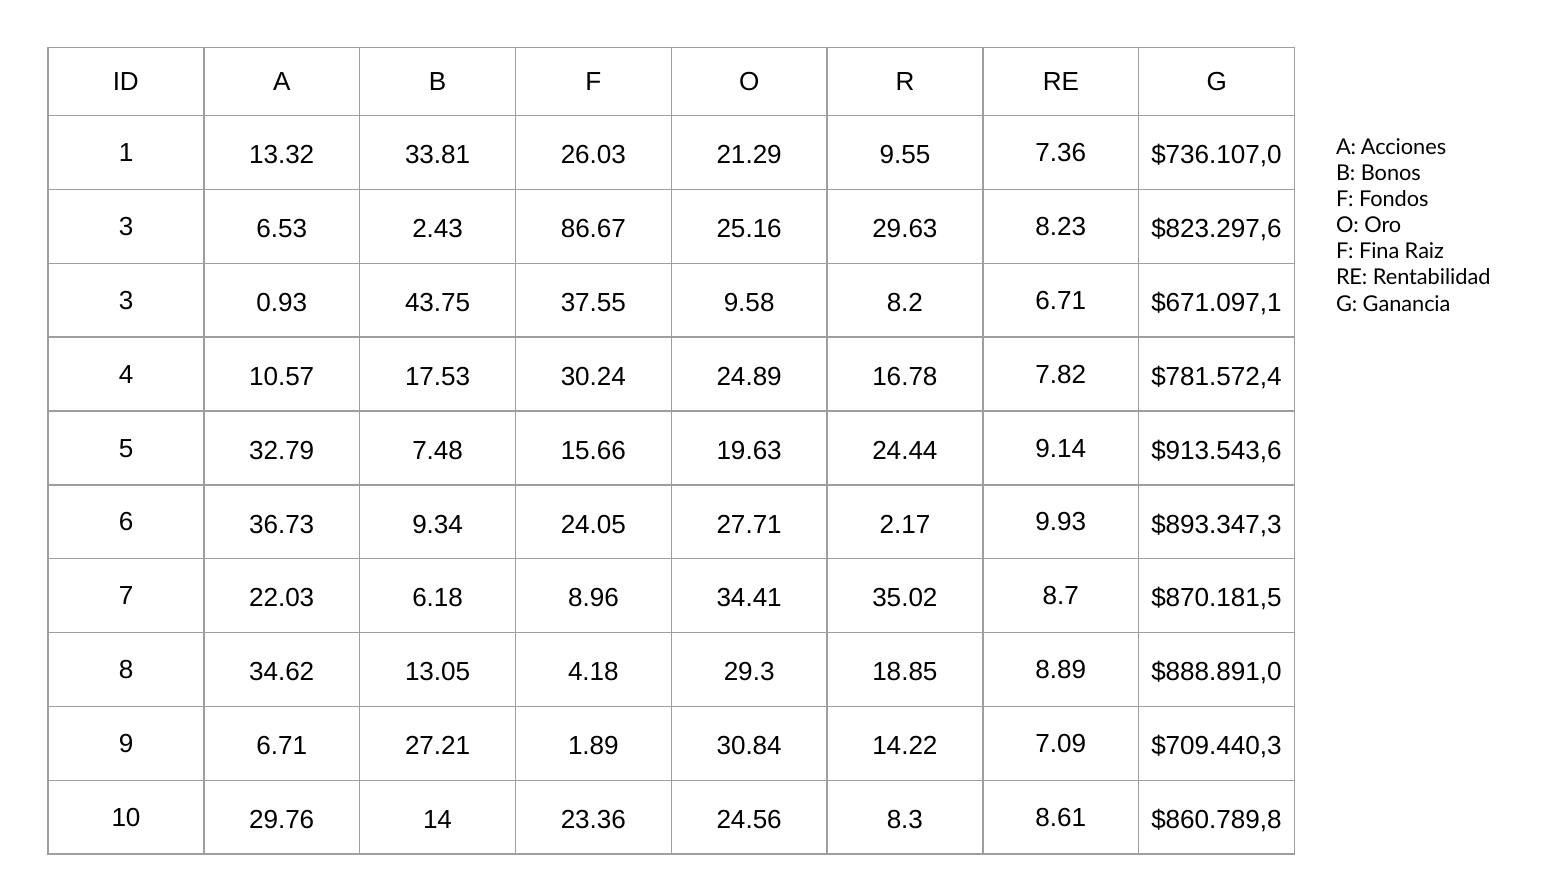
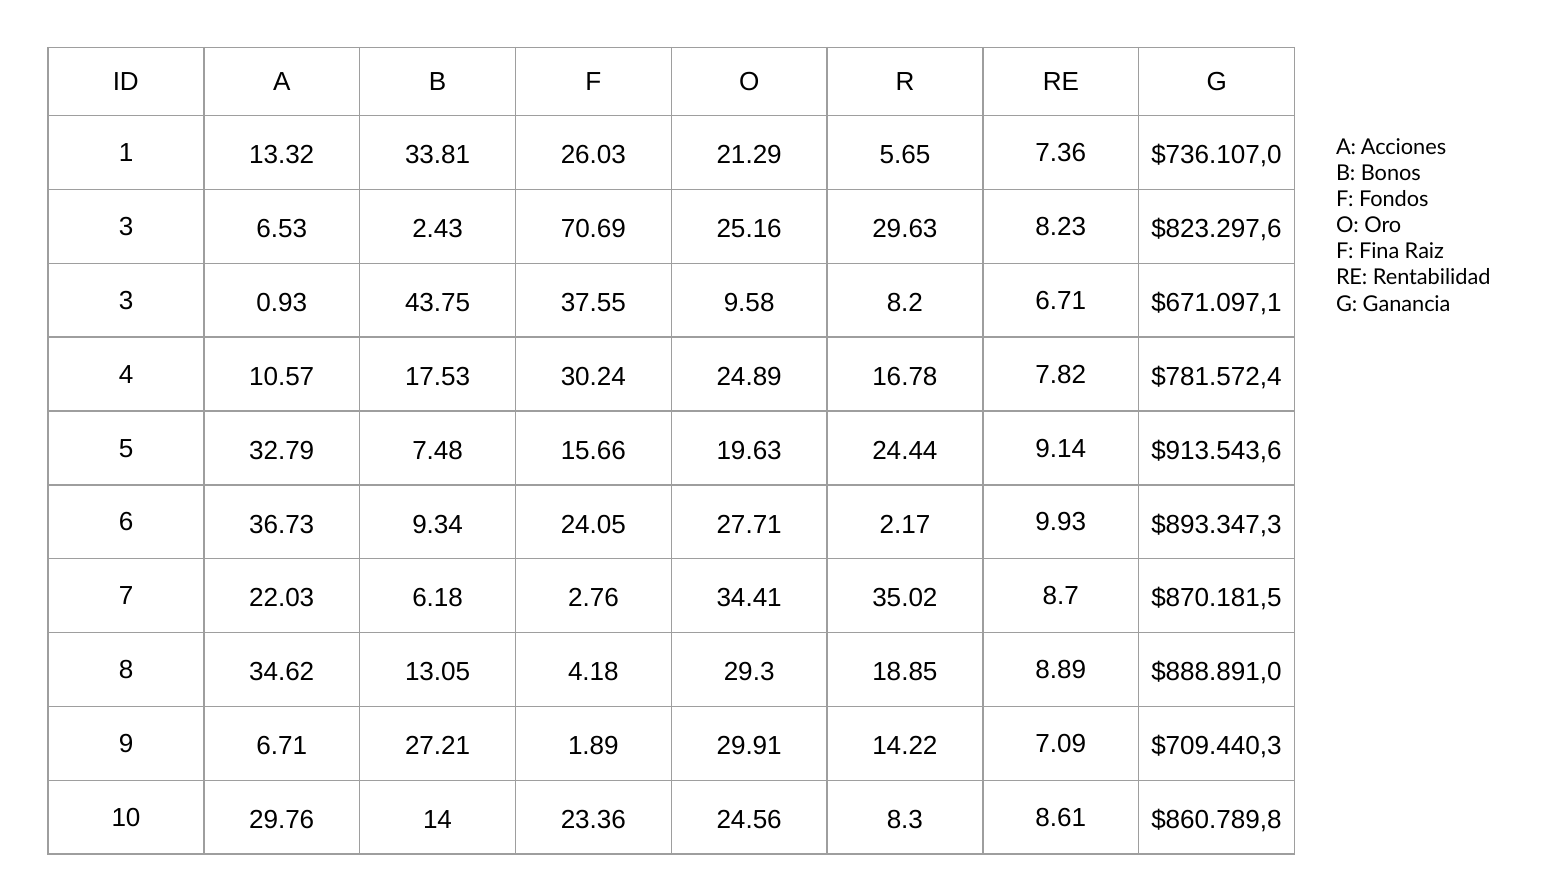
9.55: 9.55 -> 5.65 (905, 155)
86.67: 86.67 -> 70.69 (593, 229)
8.96: 8.96 -> 2.76 (593, 598)
30.84: 30.84 -> 29.91 (749, 746)
